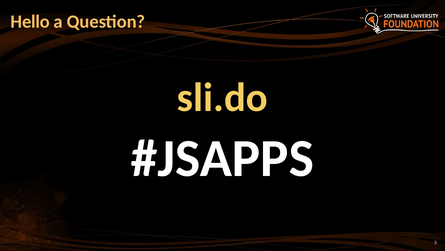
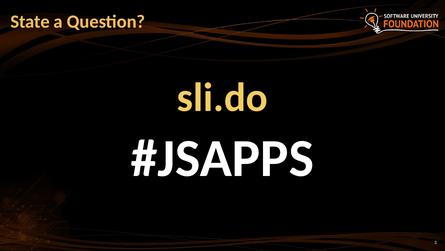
Hello: Hello -> State (30, 22)
